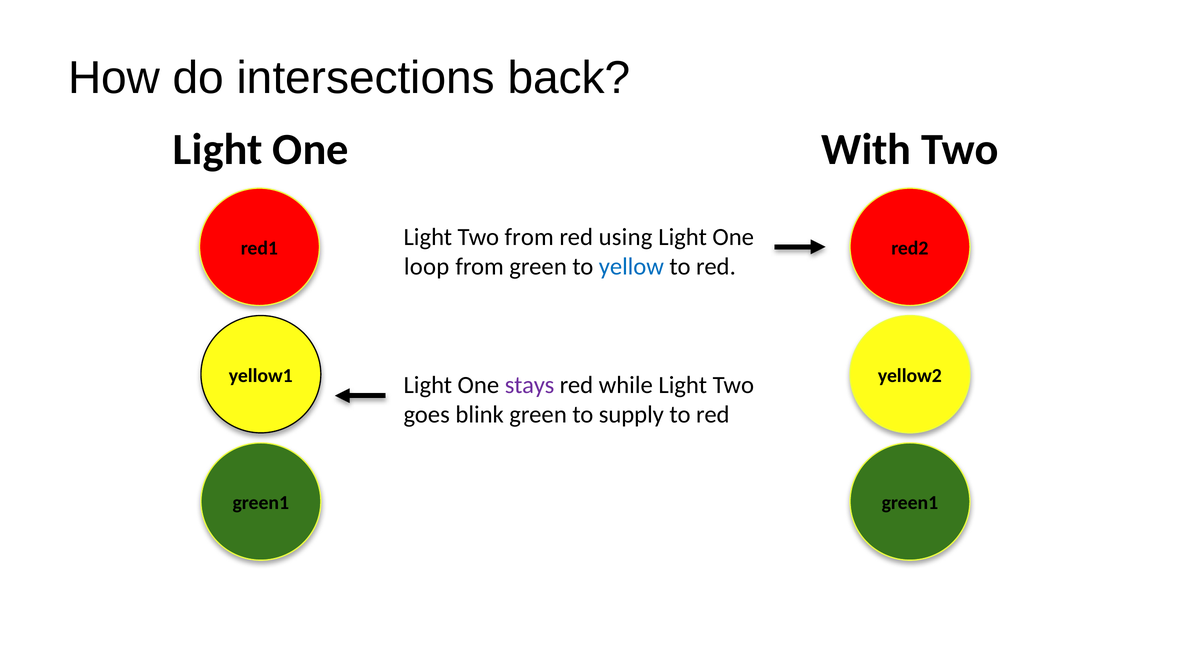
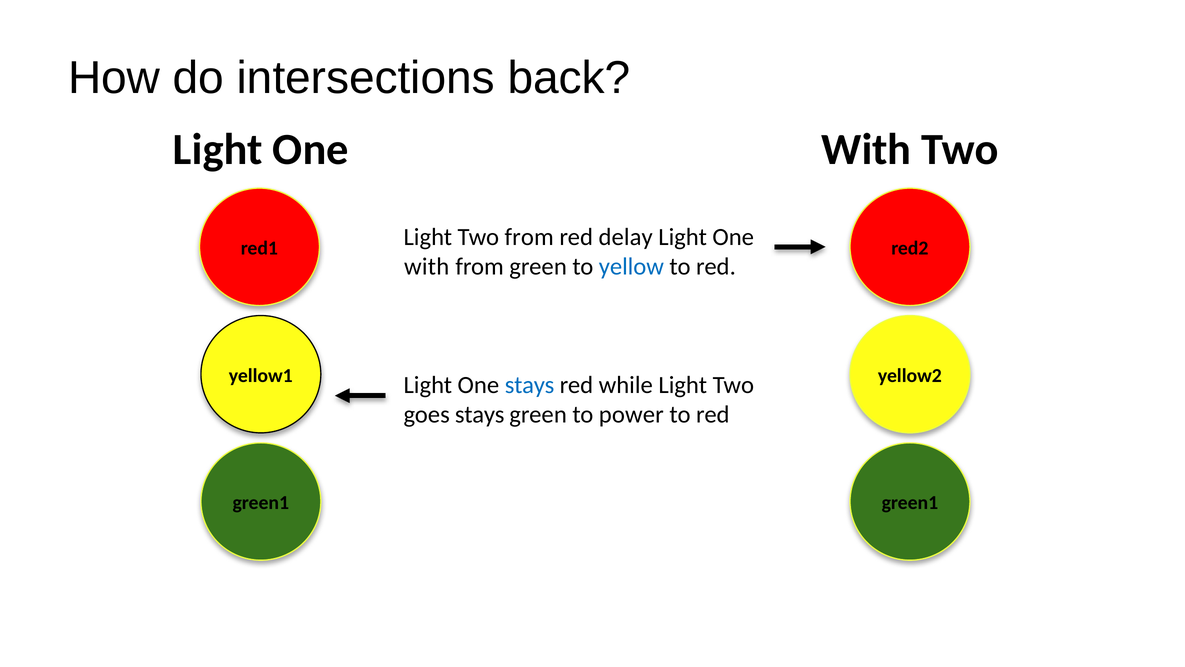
using: using -> delay (626, 237)
loop: loop -> with (427, 266)
stays colour: purple -> blue (530, 385)
goes blink: blink -> stays (480, 415)
supply: supply -> power (631, 415)
